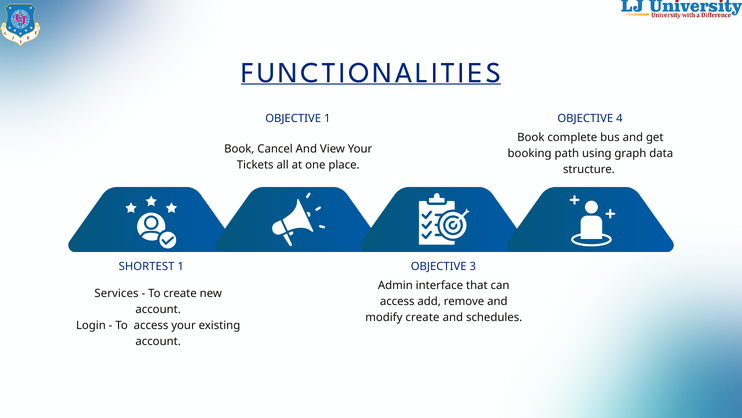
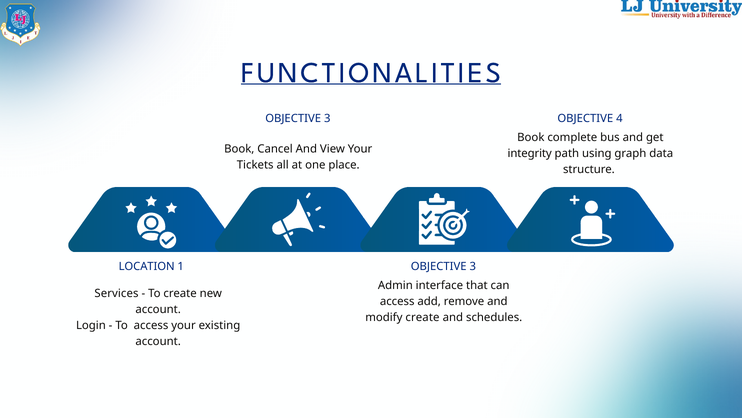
1: 1 -> 3 (327, 119)
booking: booking -> integrity (530, 153)
SHORTEST: SHORTEST -> LOCATION (147, 266)
